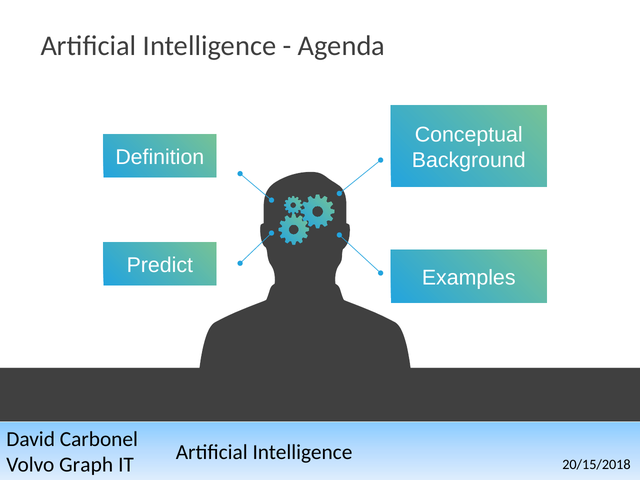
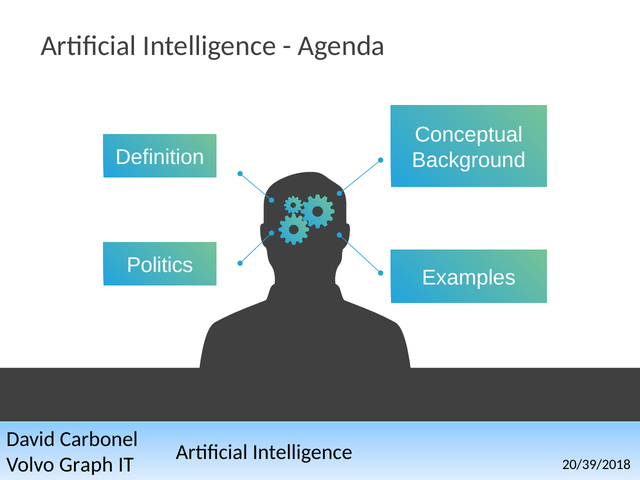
Predict: Predict -> Politics (160, 265)
20/15/2018: 20/15/2018 -> 20/39/2018 (596, 465)
